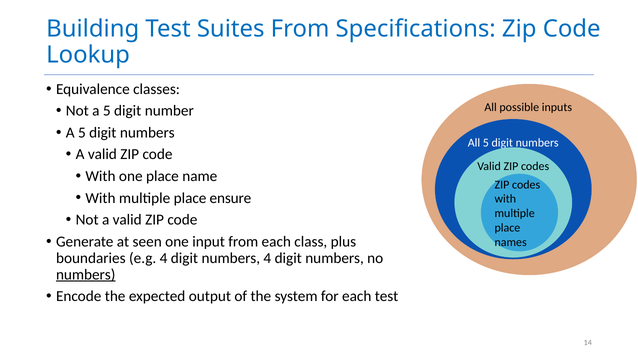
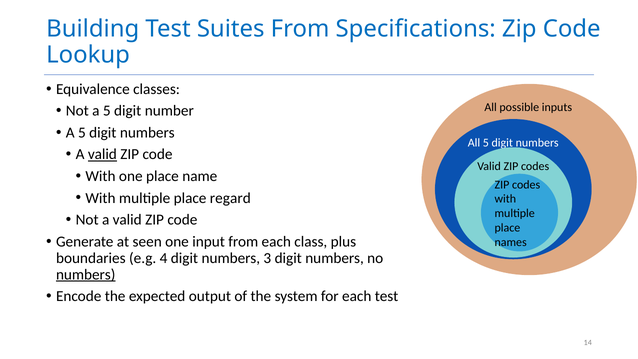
valid underline: none -> present (102, 154)
ensure: ensure -> regard (230, 198)
numbers 4: 4 -> 3 (267, 258)
